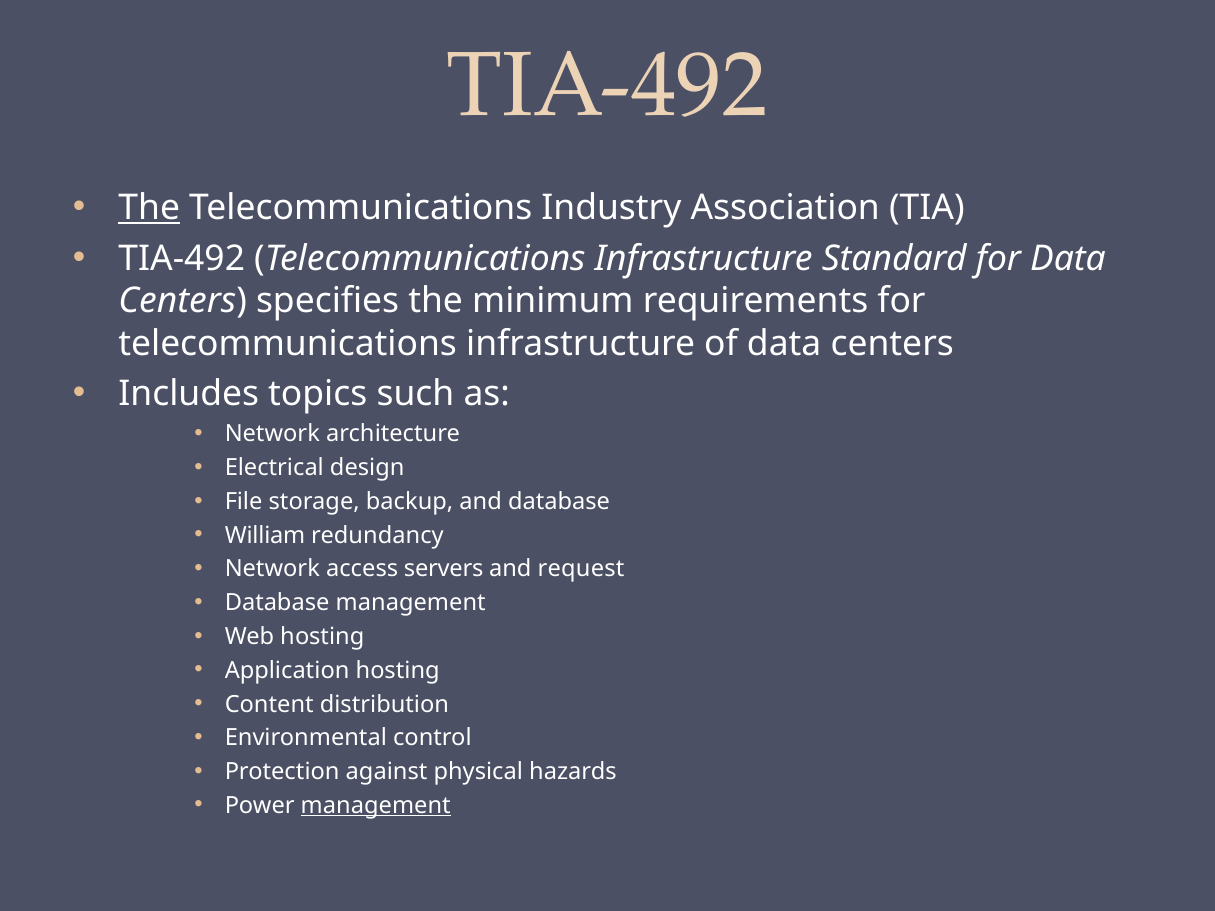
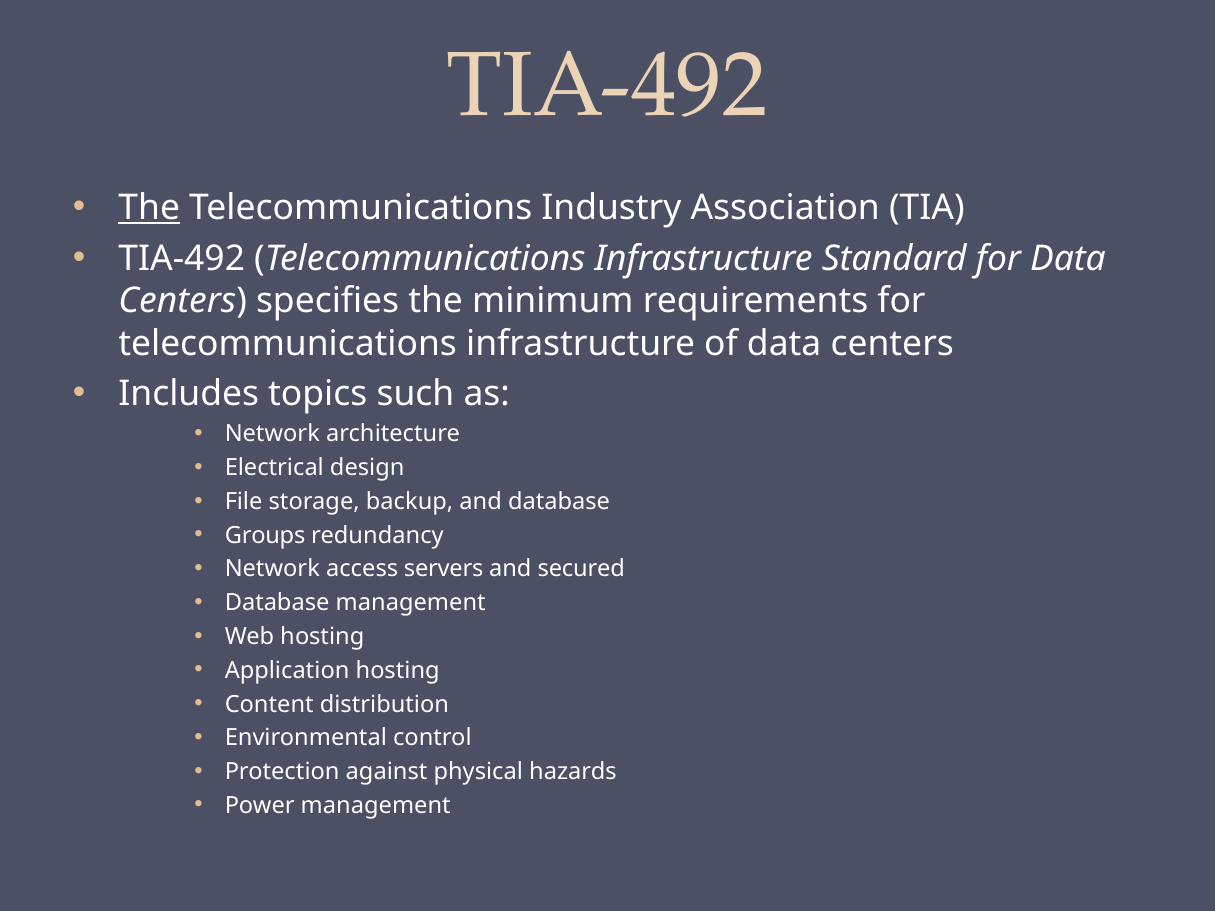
William: William -> Groups (265, 536)
request: request -> secured (581, 569)
management underline: present -> none (376, 806)
